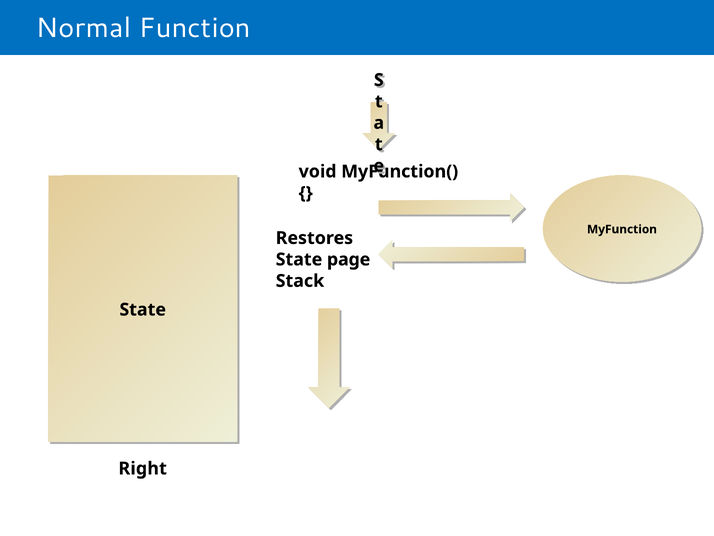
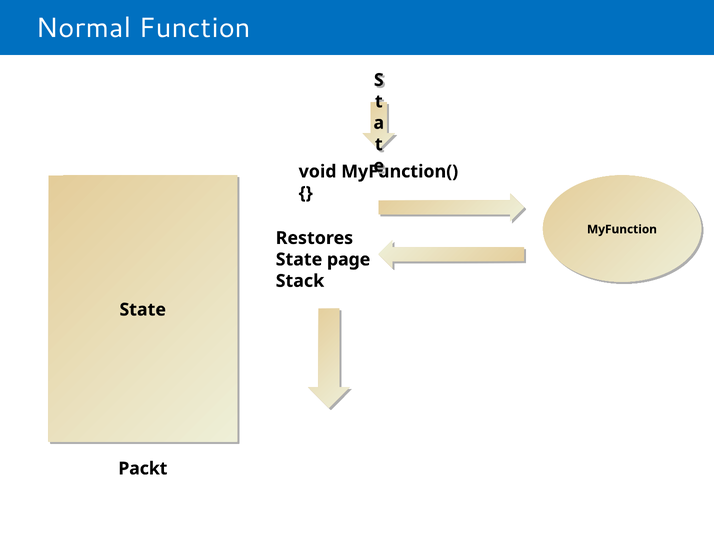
Right: Right -> Packt (143, 468)
